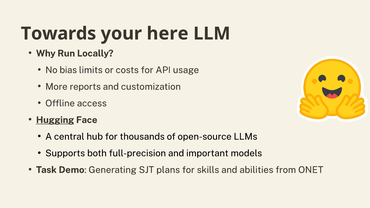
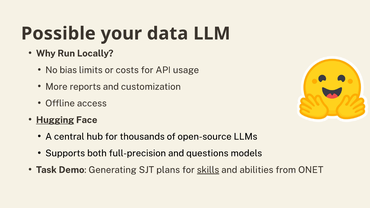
Towards: Towards -> Possible (58, 34)
here: here -> data (168, 34)
important: important -> questions (207, 153)
skills underline: none -> present (208, 170)
